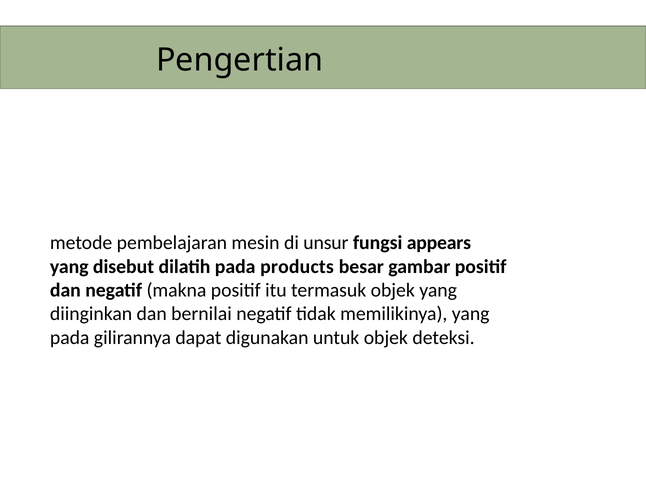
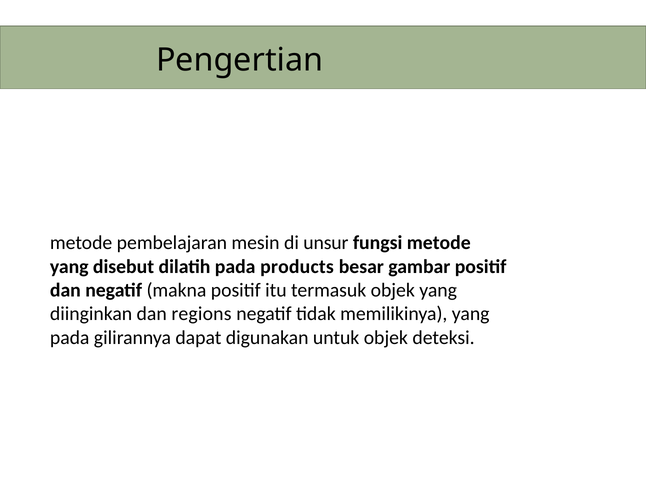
fungsi appears: appears -> metode (439, 243)
bernilai: bernilai -> regions (201, 314)
